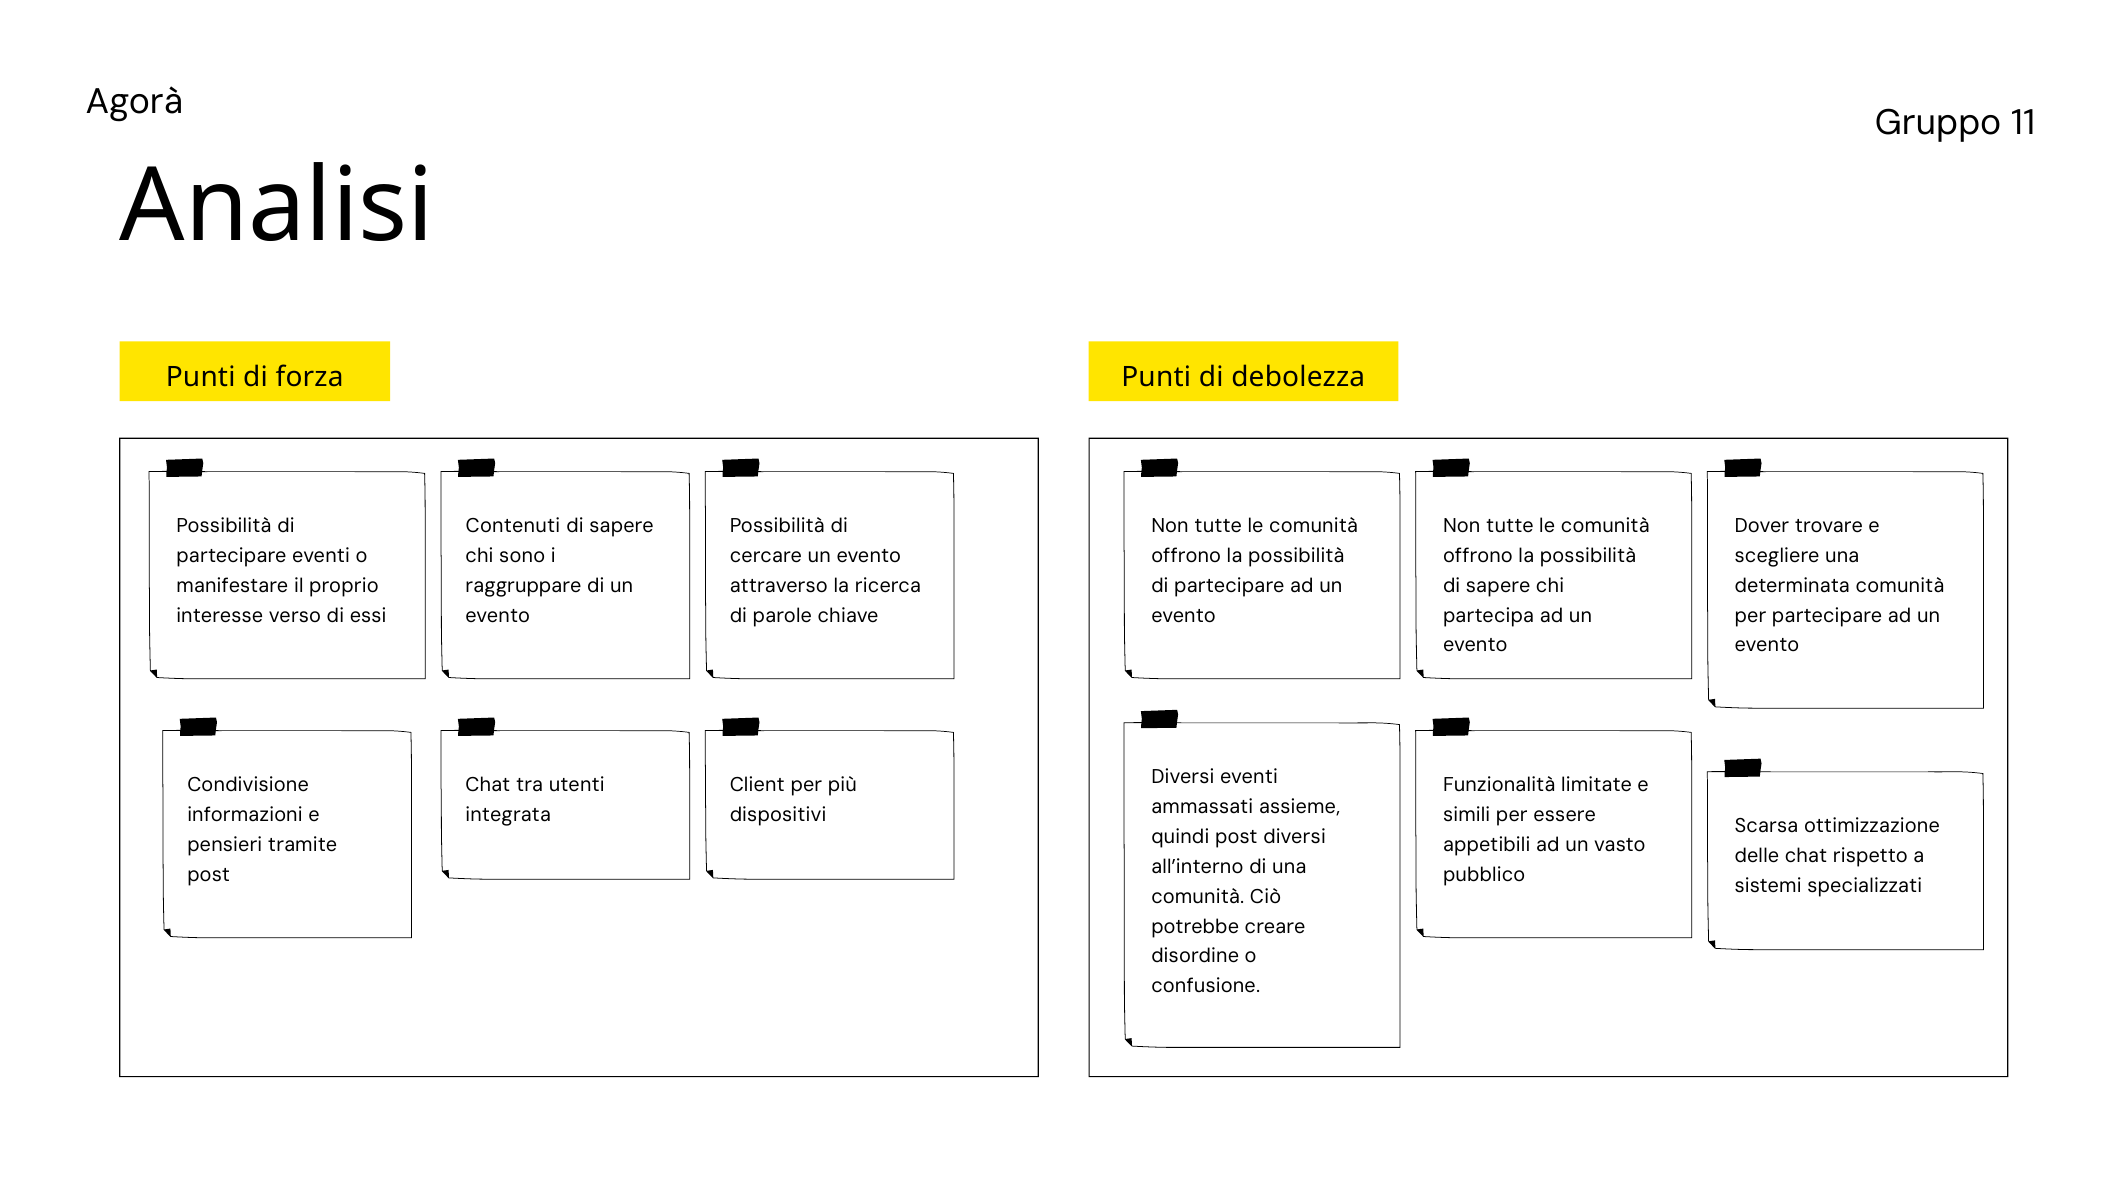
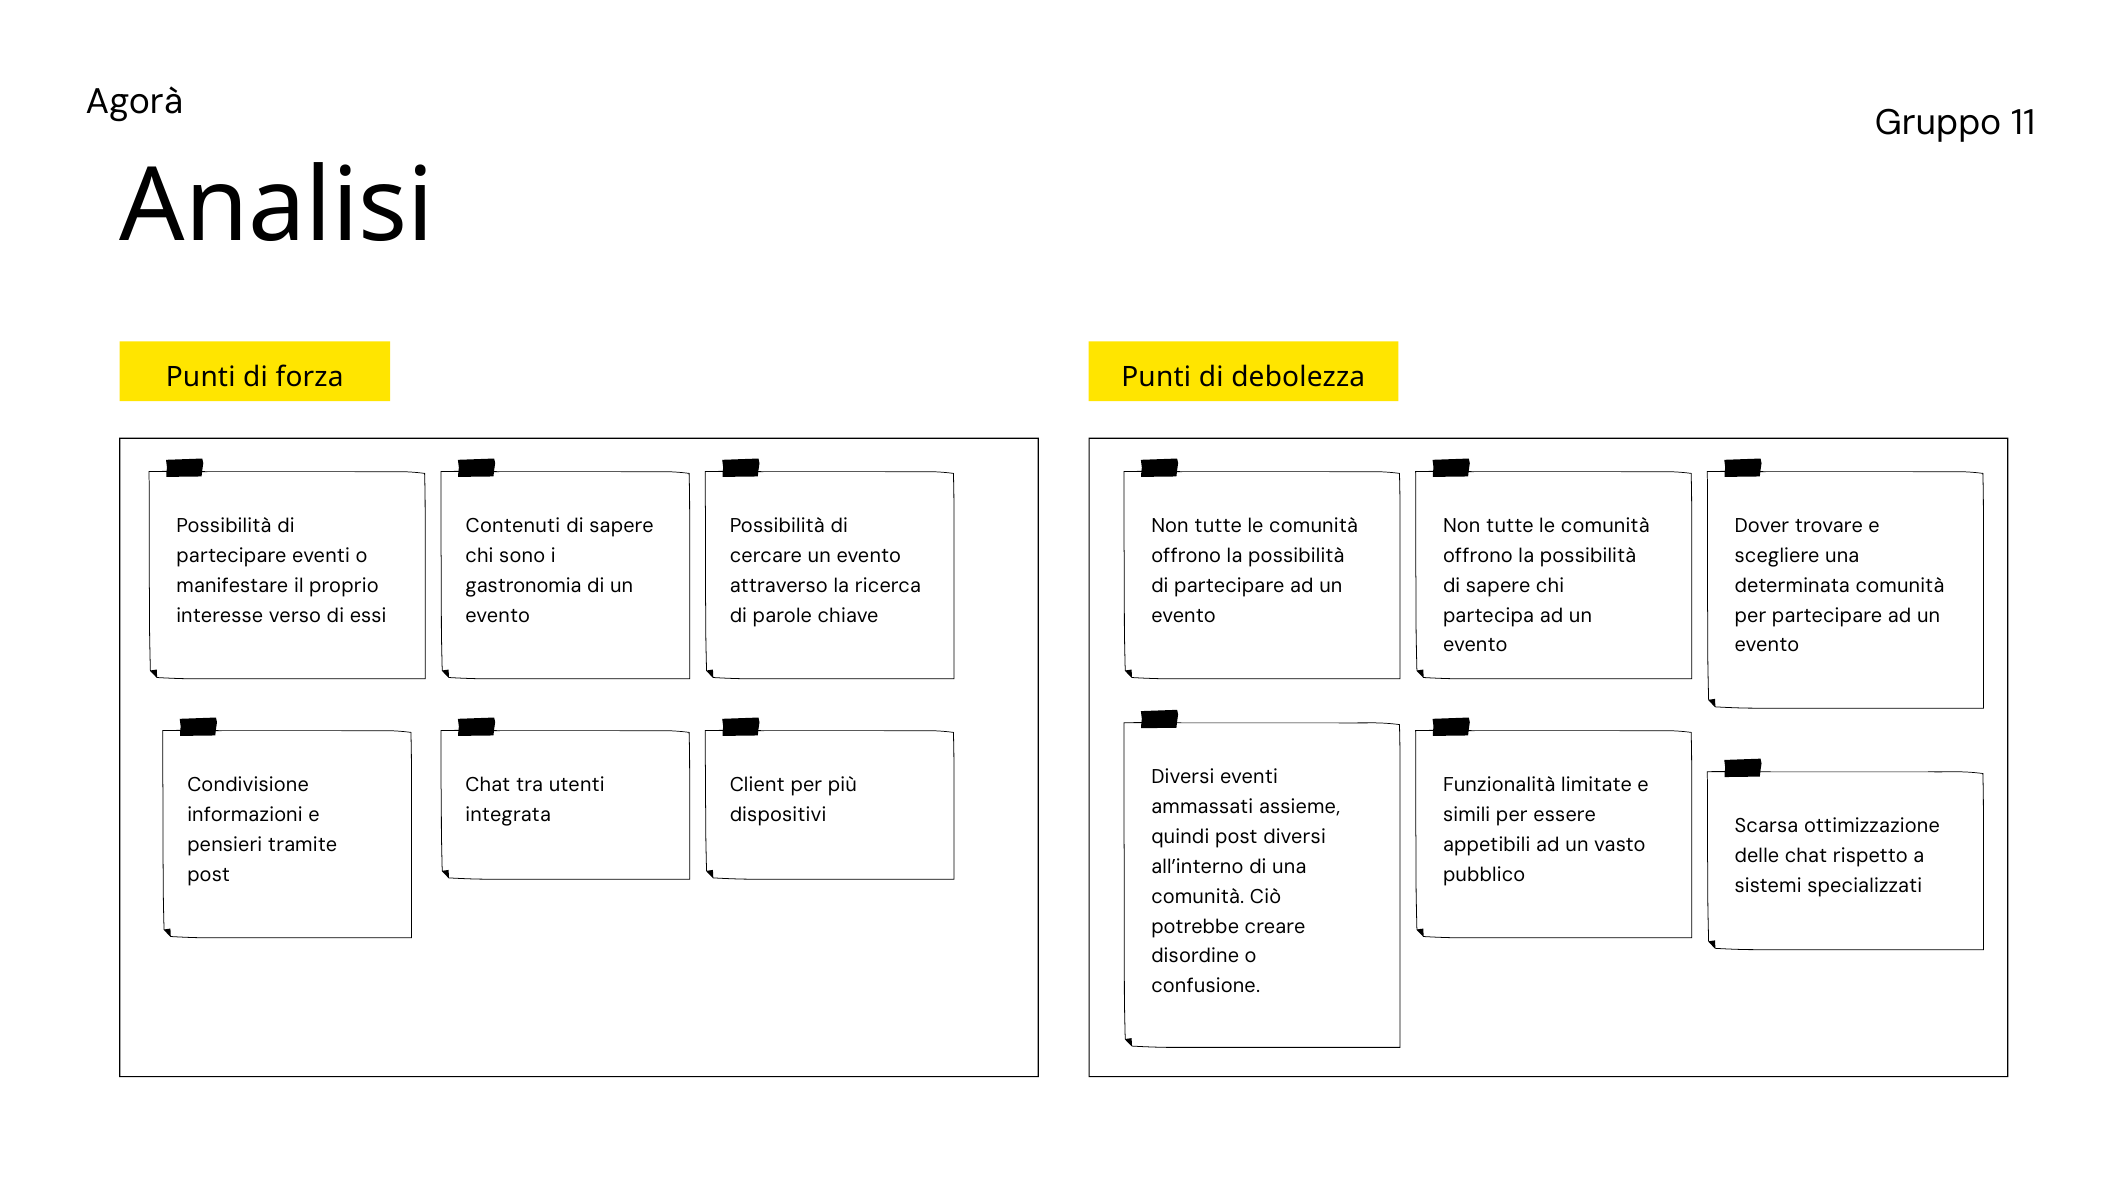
raggruppare: raggruppare -> gastronomia (524, 586)
